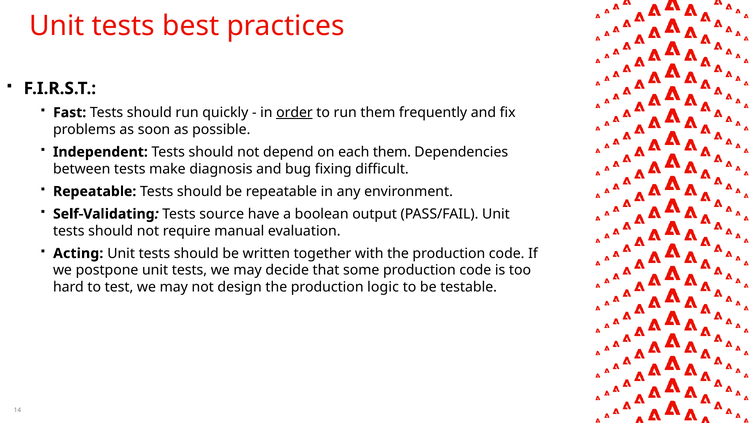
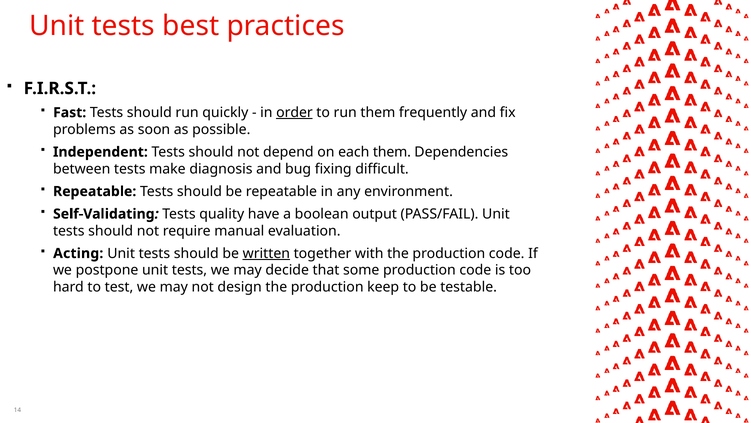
source: source -> quality (222, 214)
written underline: none -> present (266, 253)
logic: logic -> keep (383, 287)
